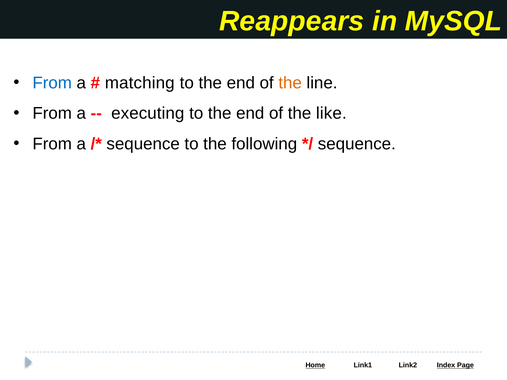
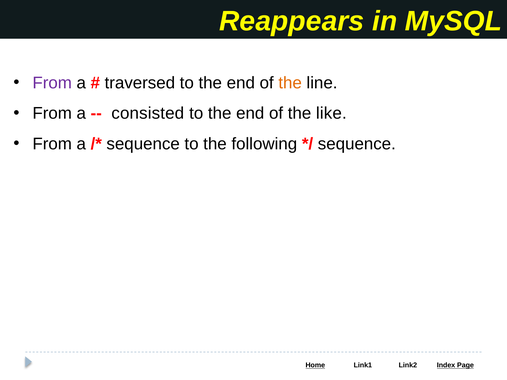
From colour: blue -> purple (52, 83)
matching: matching -> traversed (140, 83)
executing: executing -> consisted (148, 113)
